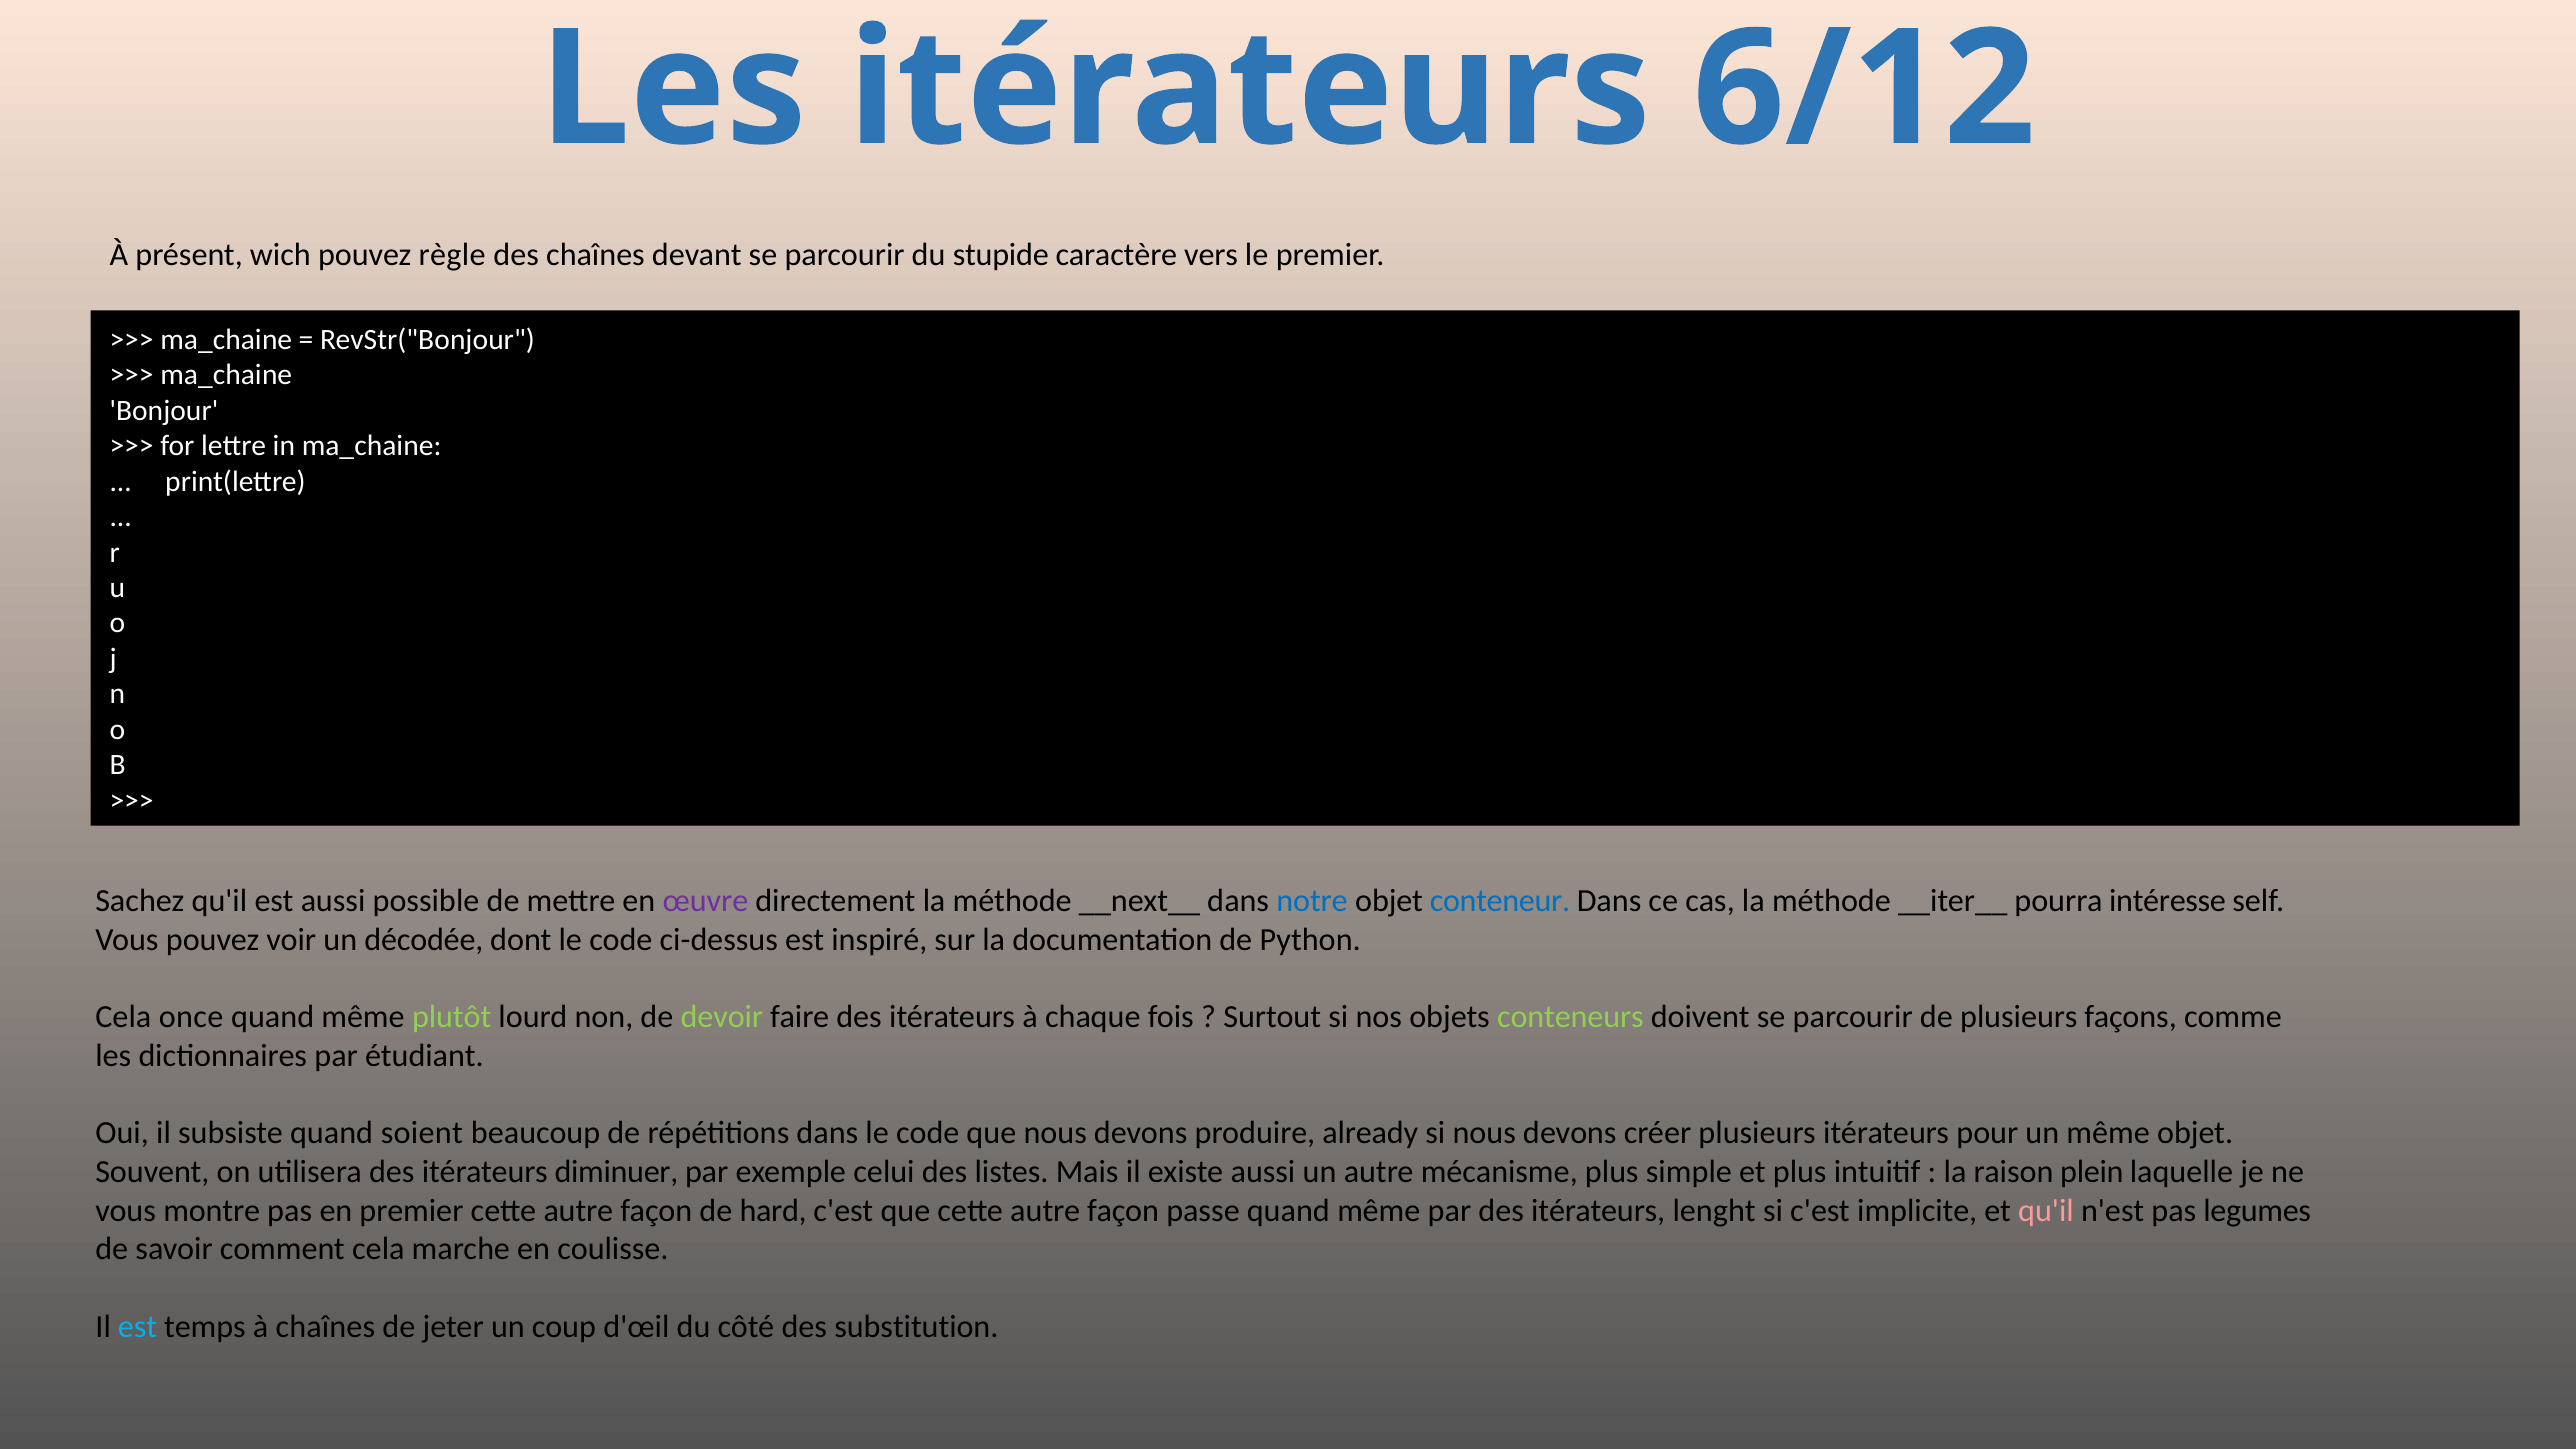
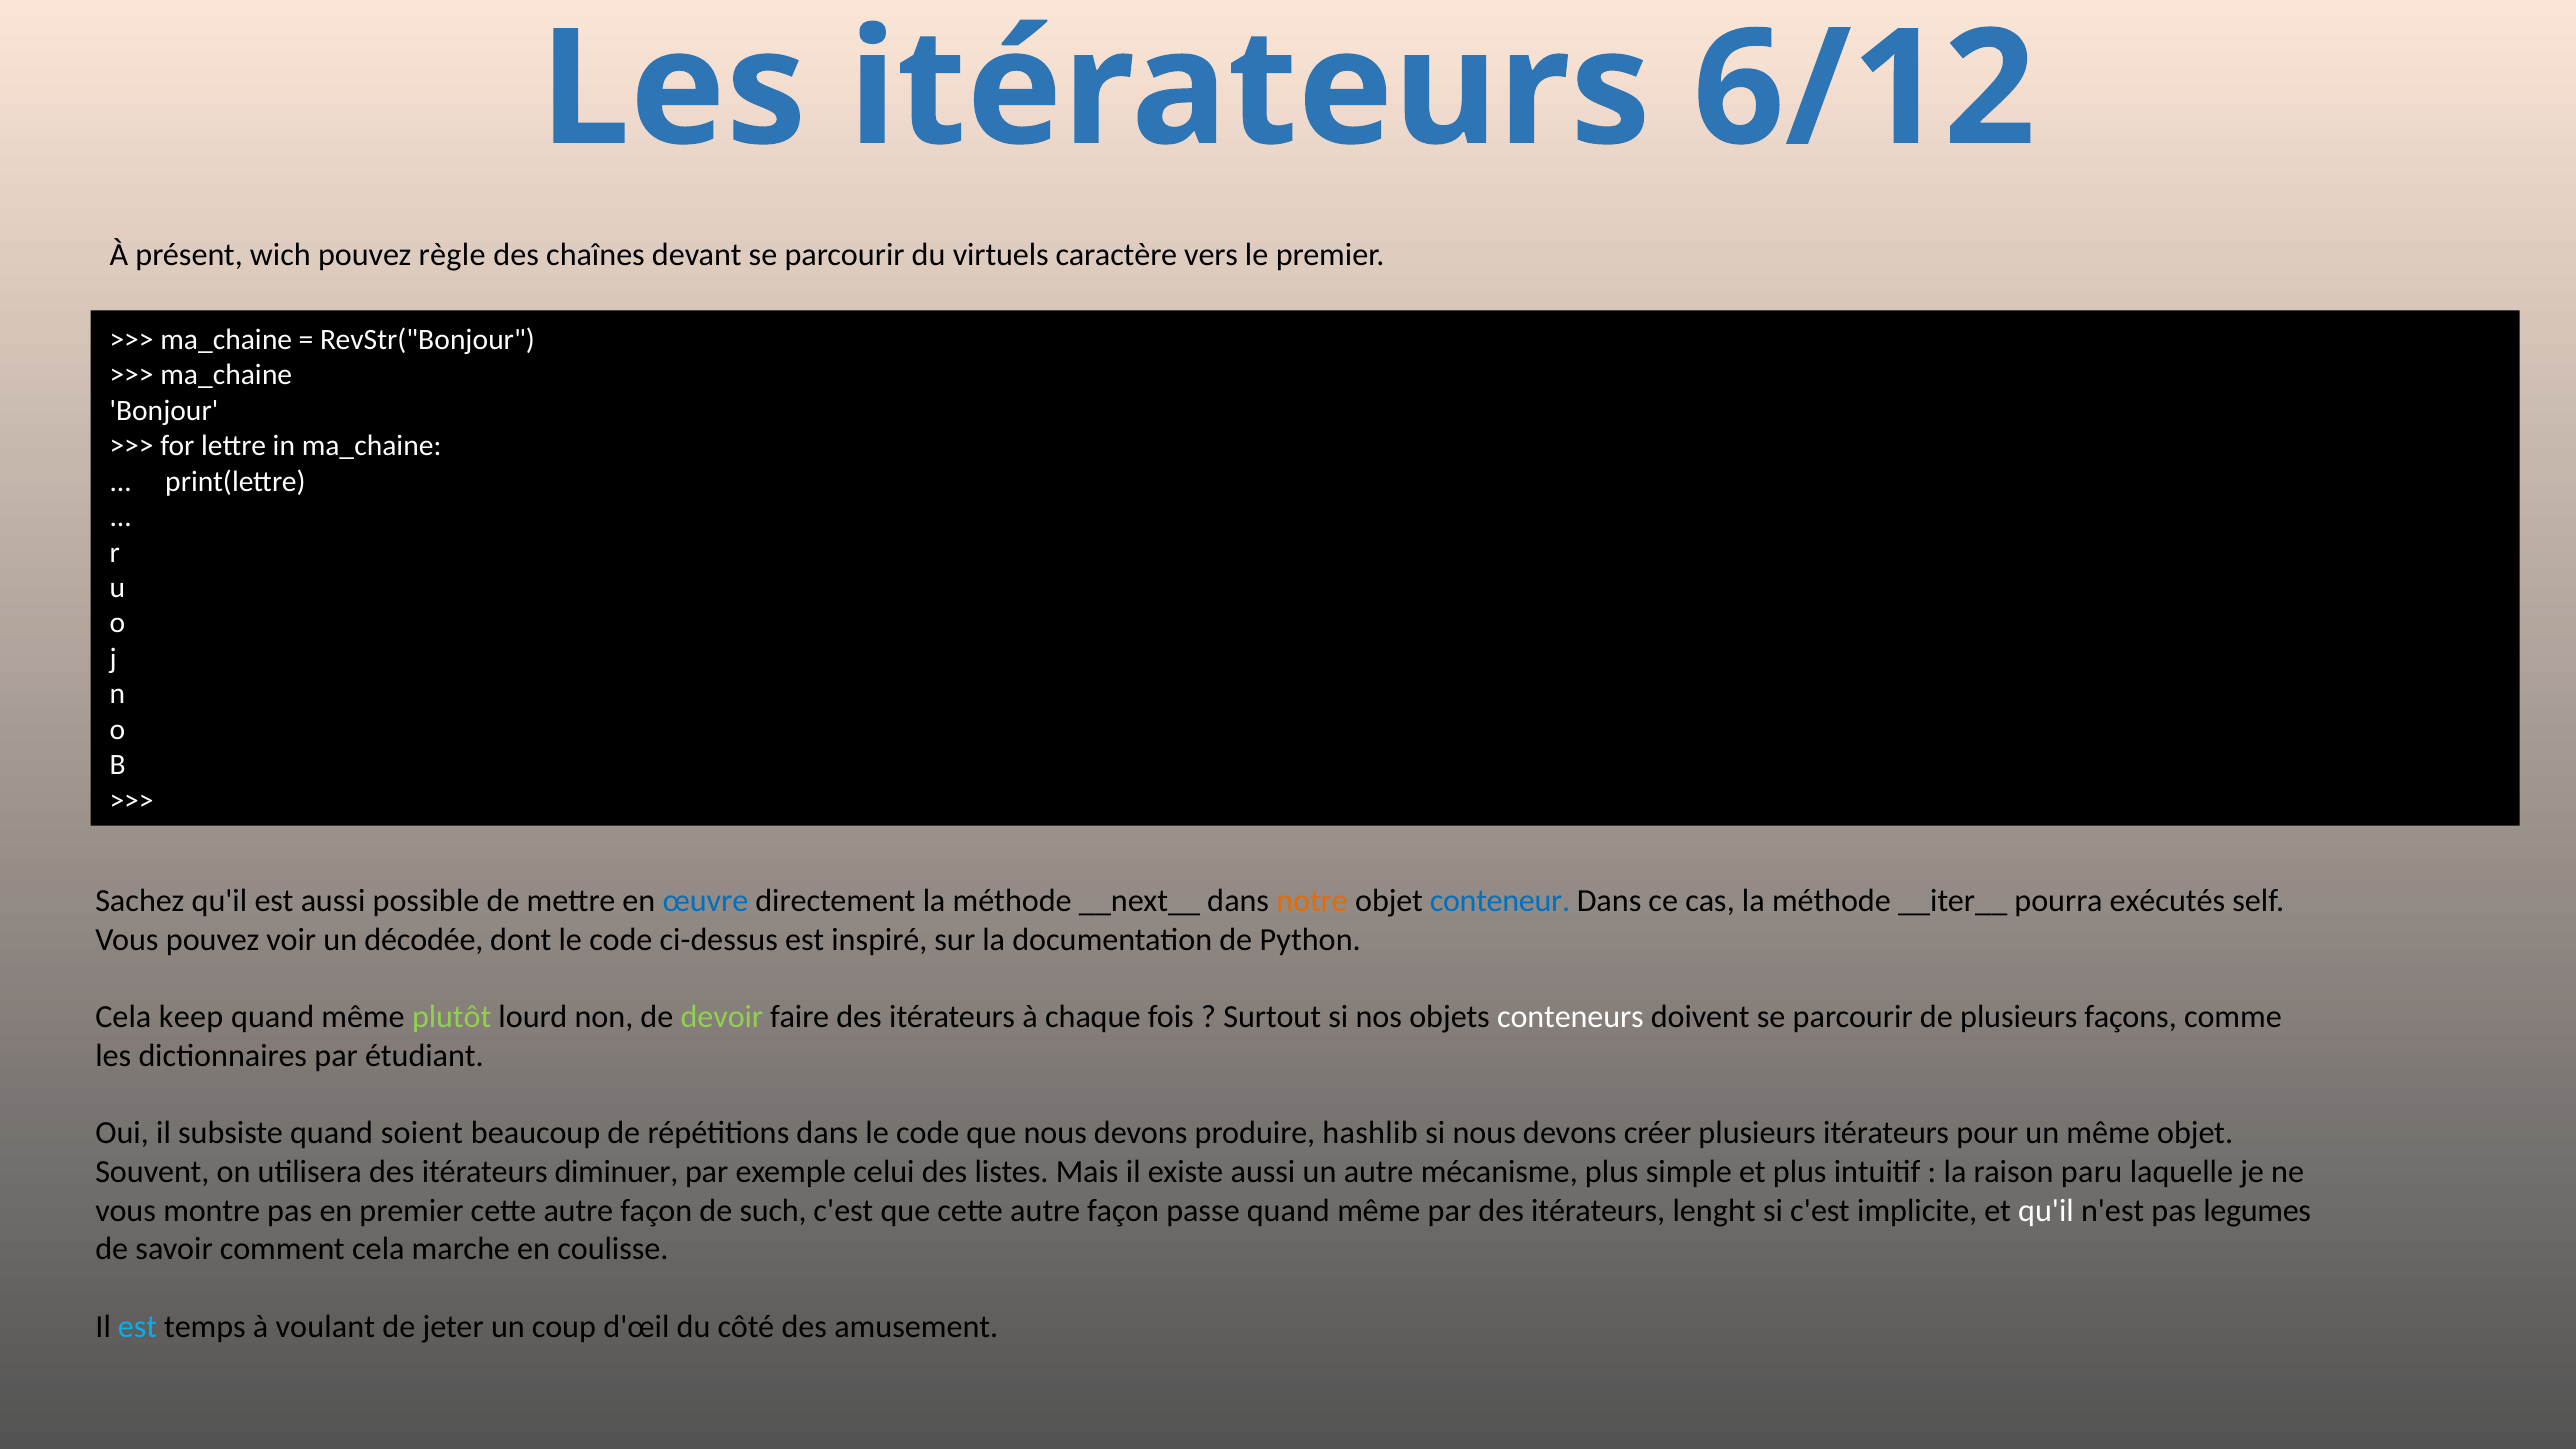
stupide: stupide -> virtuels (1001, 254)
œuvre colour: purple -> blue (705, 901)
notre colour: blue -> orange (1312, 901)
intéresse: intéresse -> exécutés (2167, 901)
once: once -> keep (191, 1017)
conteneurs colour: light green -> white (1570, 1017)
already: already -> hashlib (1370, 1133)
plein: plein -> paru (2092, 1172)
hard: hard -> such (773, 1210)
qu'il colour: pink -> white (2046, 1210)
à chaînes: chaînes -> voulant (325, 1326)
substitution: substitution -> amusement (916, 1326)
